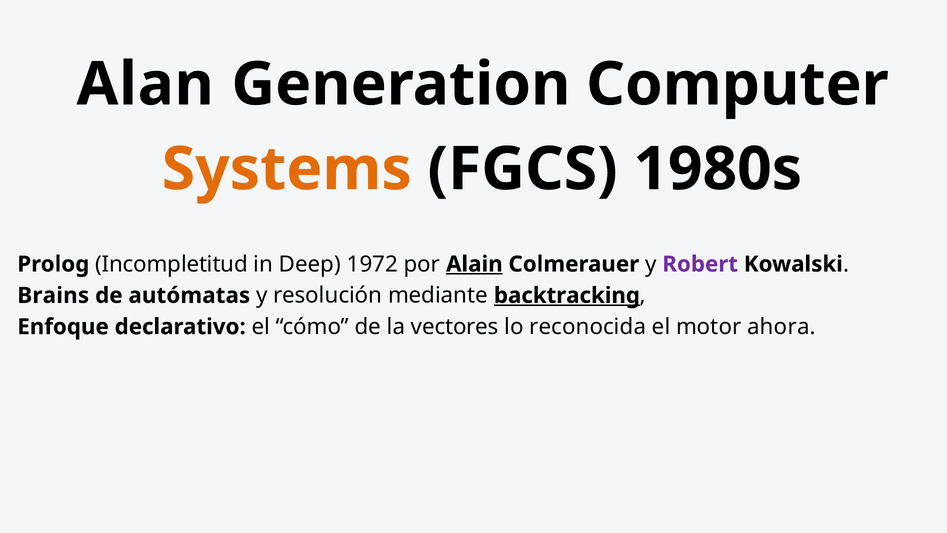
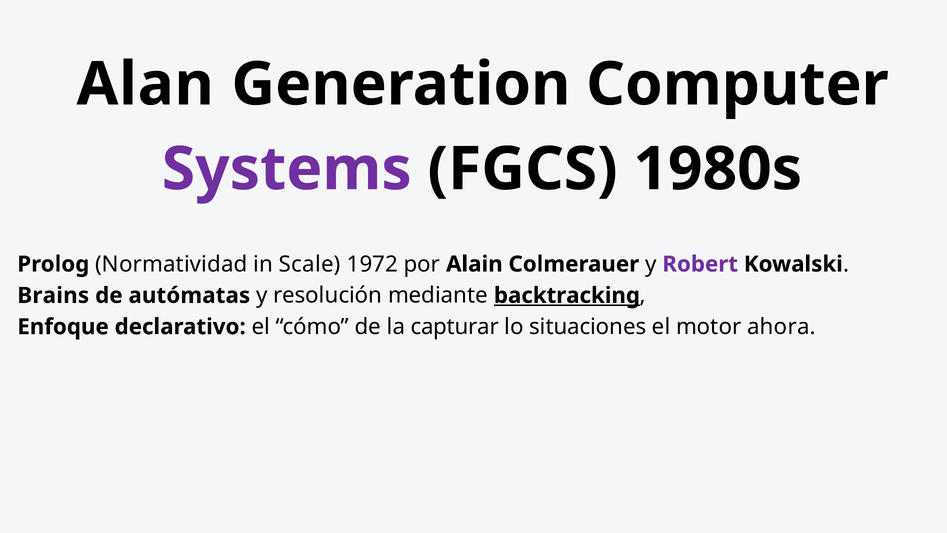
Systems colour: orange -> purple (287, 169)
Incompletitud: Incompletitud -> Normatividad (171, 264)
Deep: Deep -> Scale (310, 264)
Alain underline: present -> none (474, 264)
vectores: vectores -> capturar (455, 327)
reconocida: reconocida -> situaciones (588, 327)
